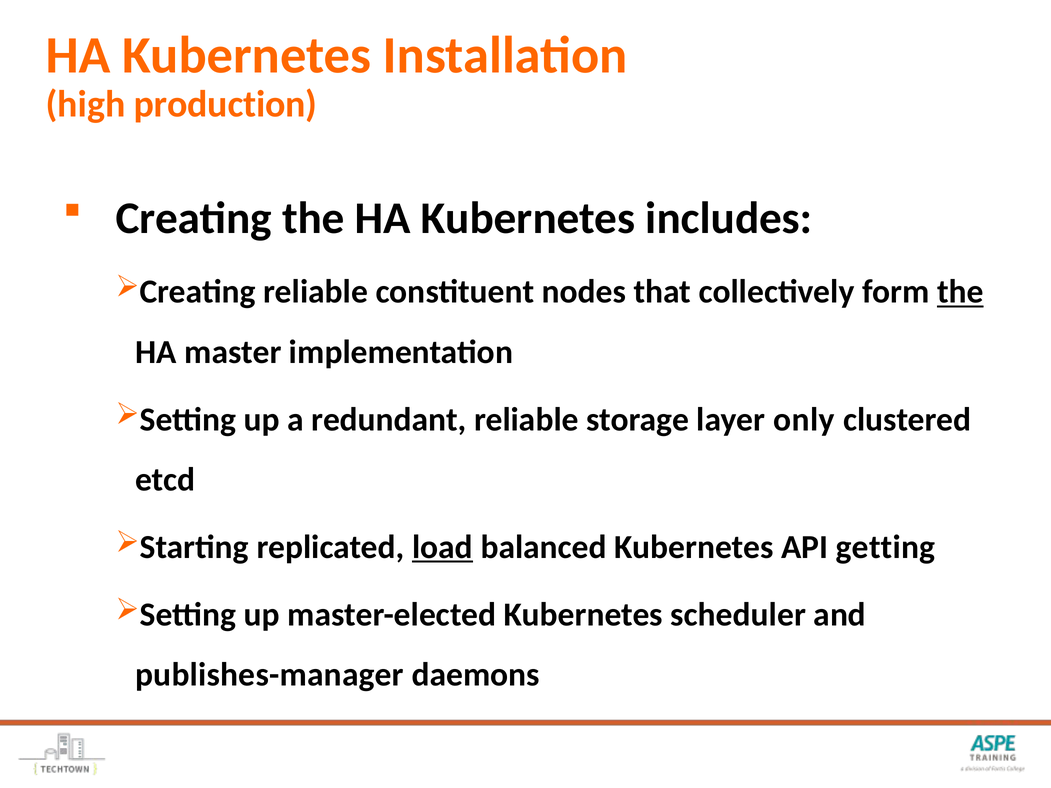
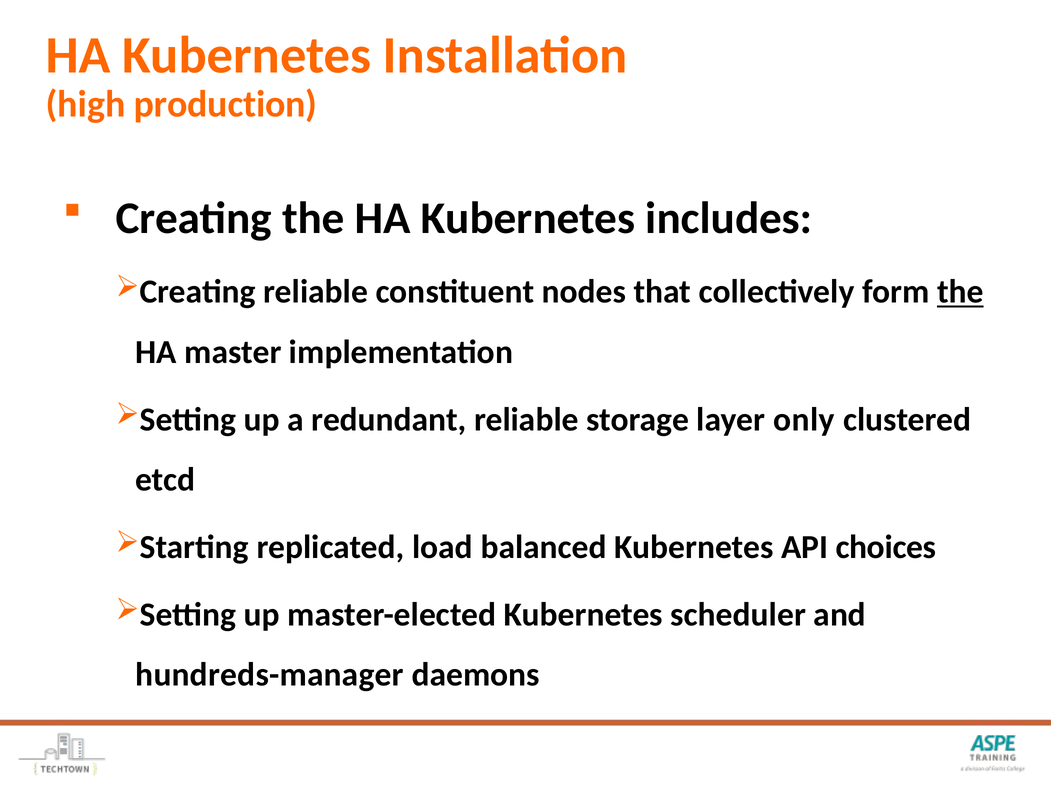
load underline: present -> none (442, 547)
getting: getting -> choices (886, 547)
publishes-manager: publishes-manager -> hundreds-manager (270, 675)
